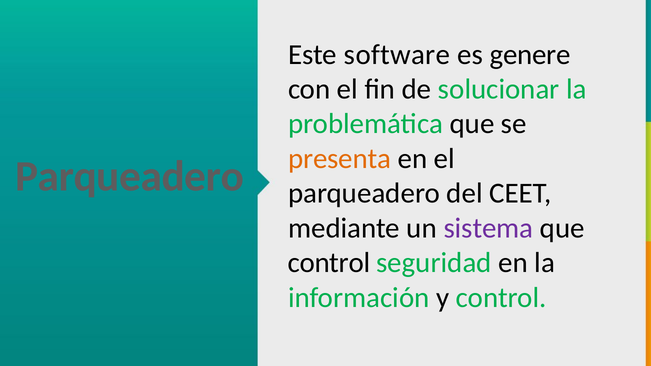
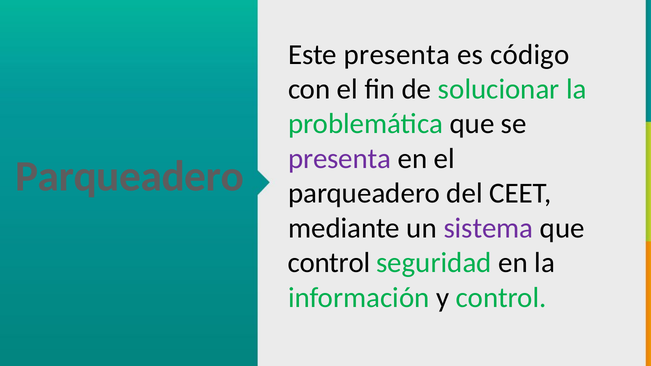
Este software: software -> presenta (397, 55)
genere: genere -> código (530, 55)
presenta colour: orange -> purple (340, 159)
